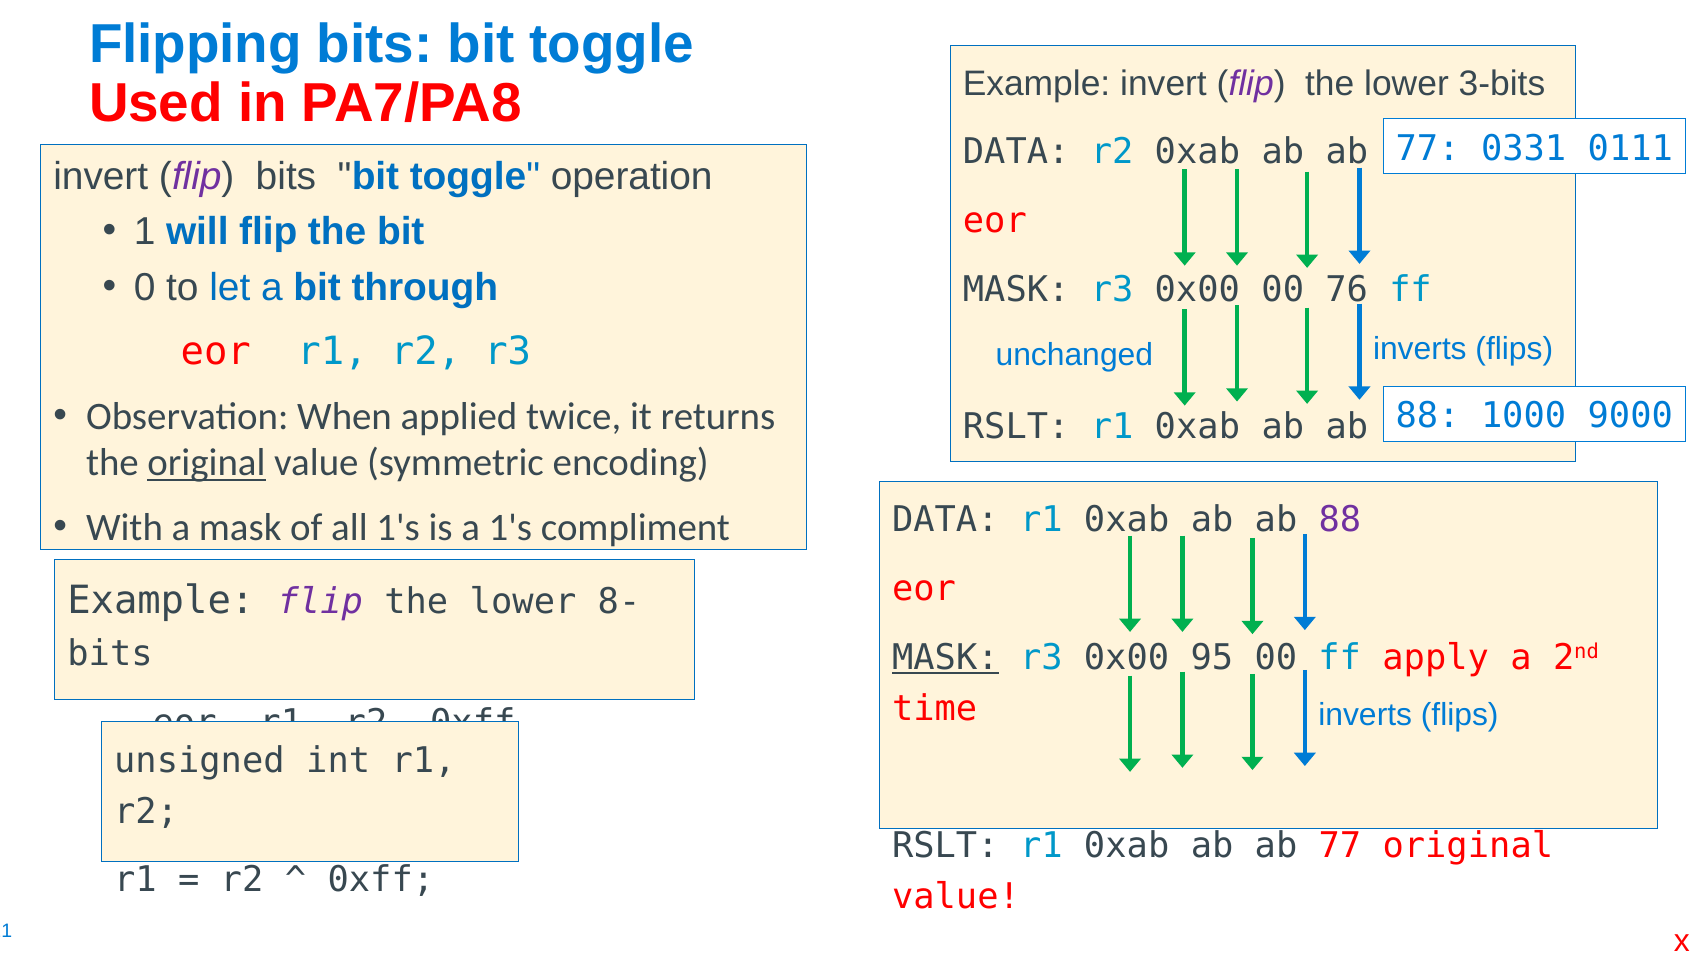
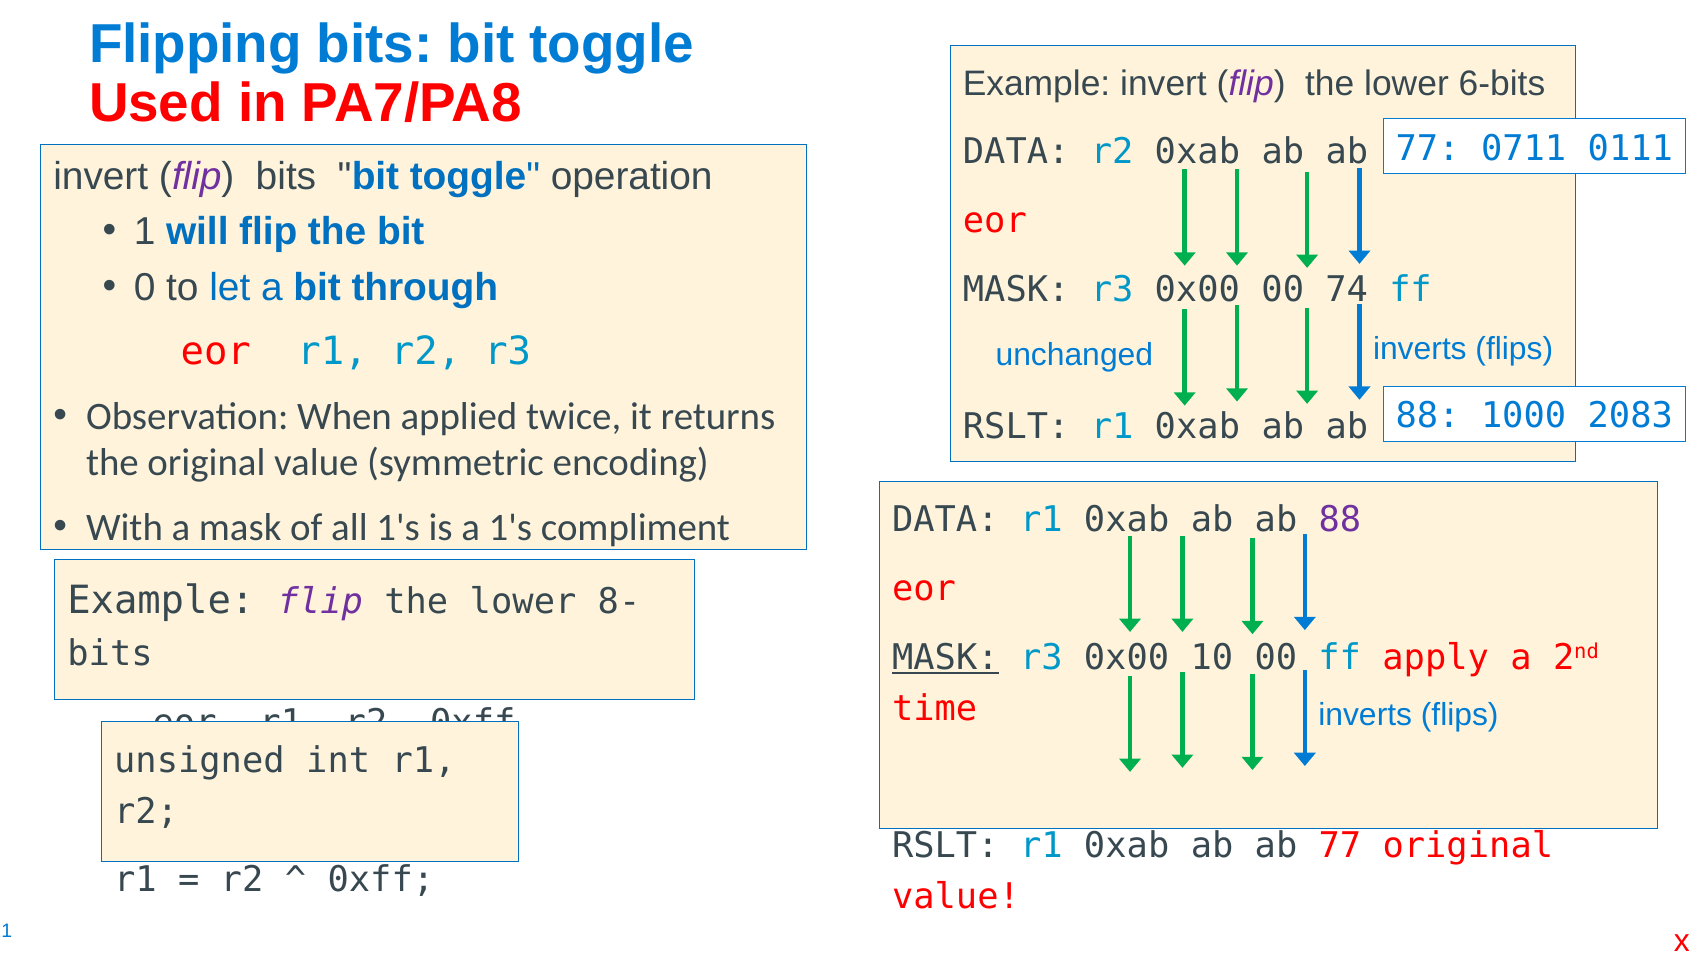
3-bits: 3-bits -> 6-bits (1502, 84)
0331: 0331 -> 0711 (1524, 149)
76: 76 -> 74 (1347, 290)
9000: 9000 -> 2083 (1630, 416)
original underline: present -> none (206, 463)
95: 95 -> 10 (1212, 658)
